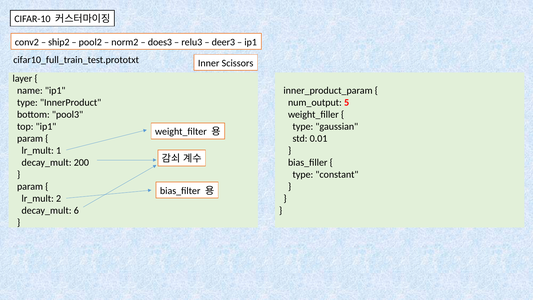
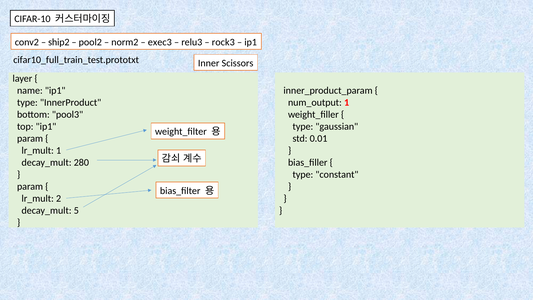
does3: does3 -> exec3 (160, 42)
deer3: deer3 -> rock3 (223, 42)
num_output 5: 5 -> 1 (347, 103)
200: 200 -> 280 (81, 163)
6: 6 -> 5 (76, 211)
